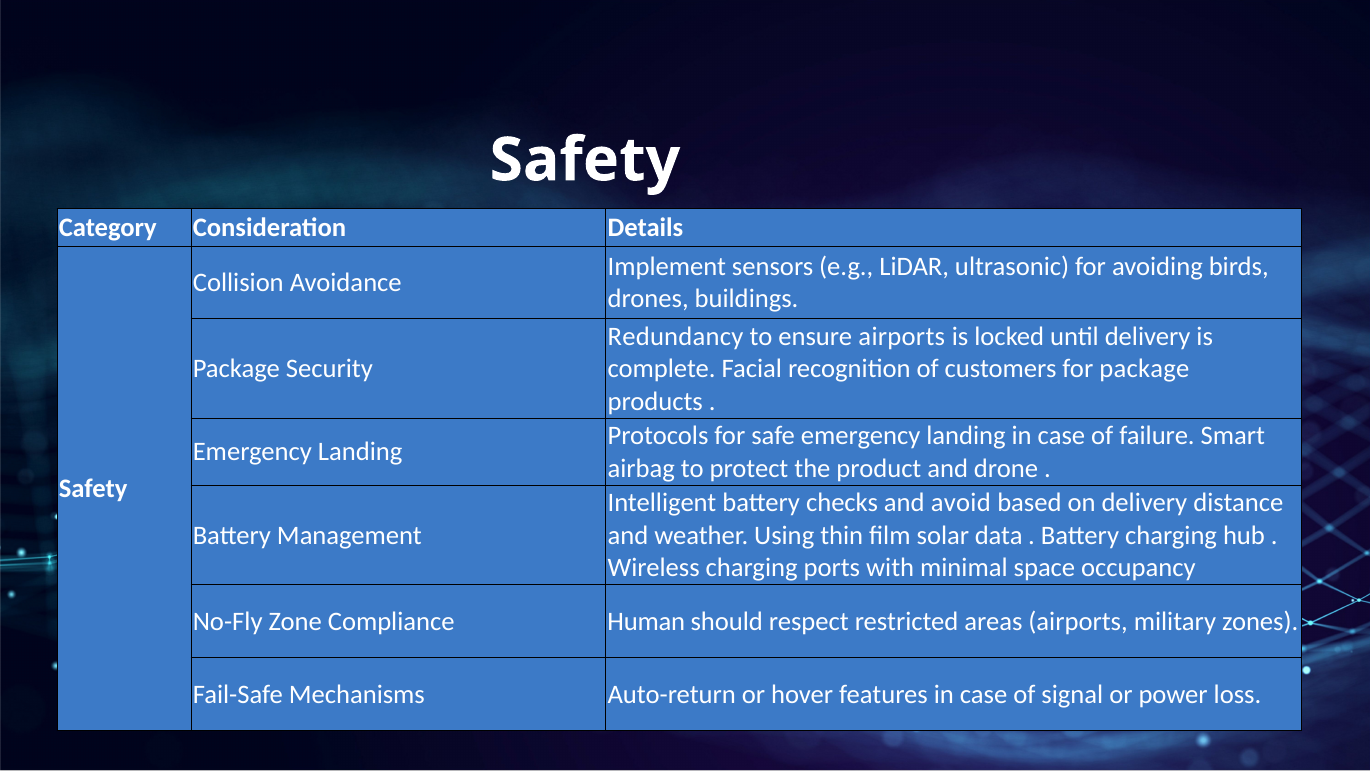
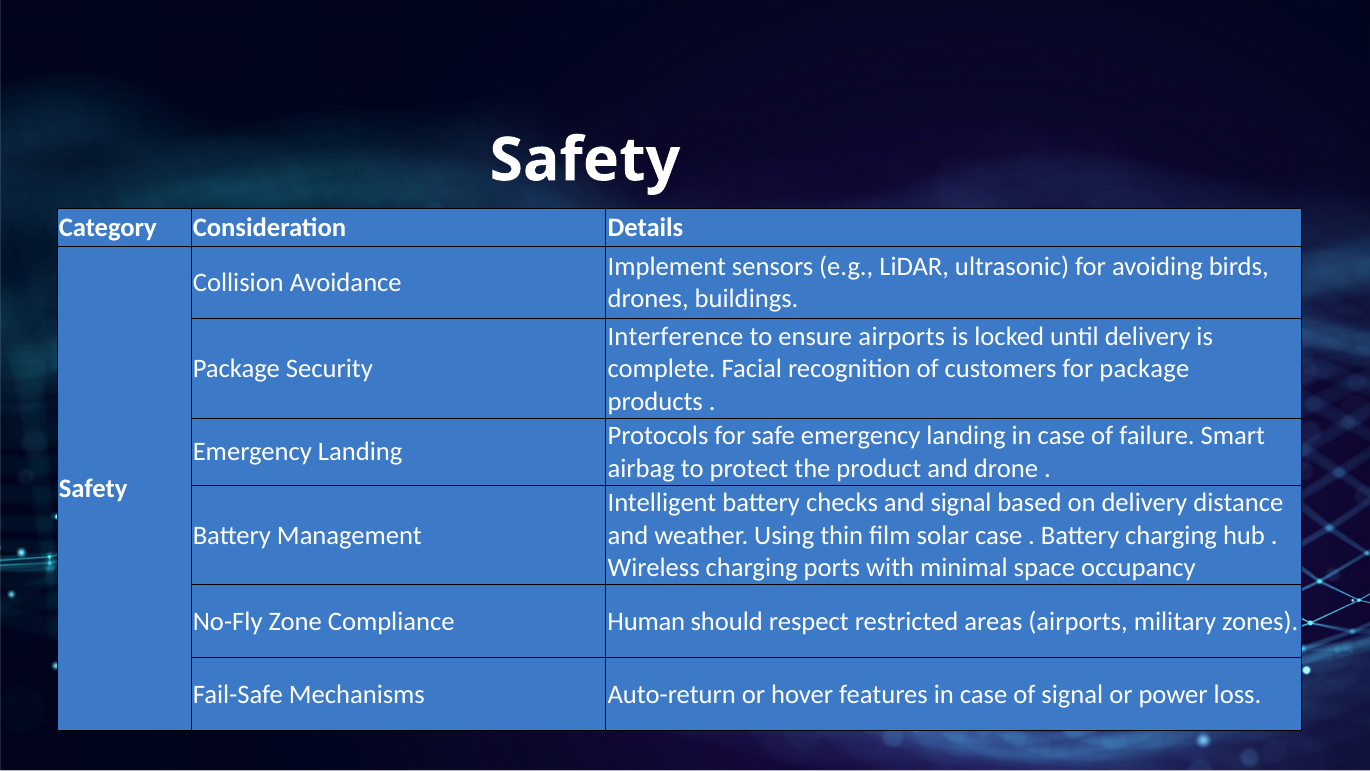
Redundancy: Redundancy -> Interference (676, 336)
and avoid: avoid -> signal (961, 502)
solar data: data -> case (999, 535)
